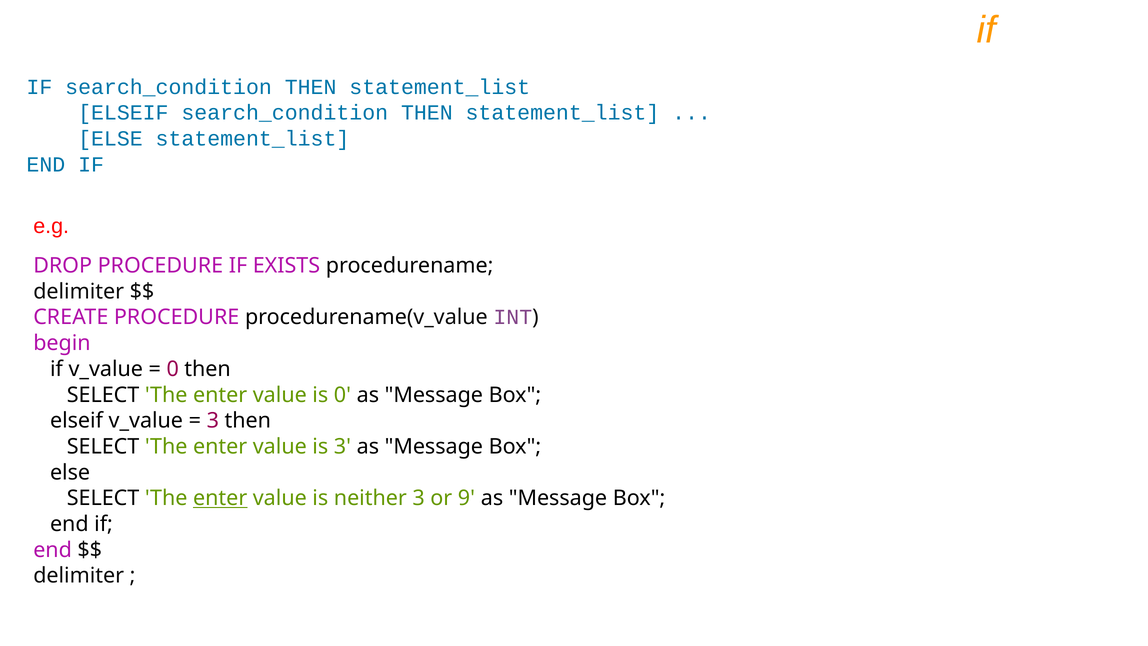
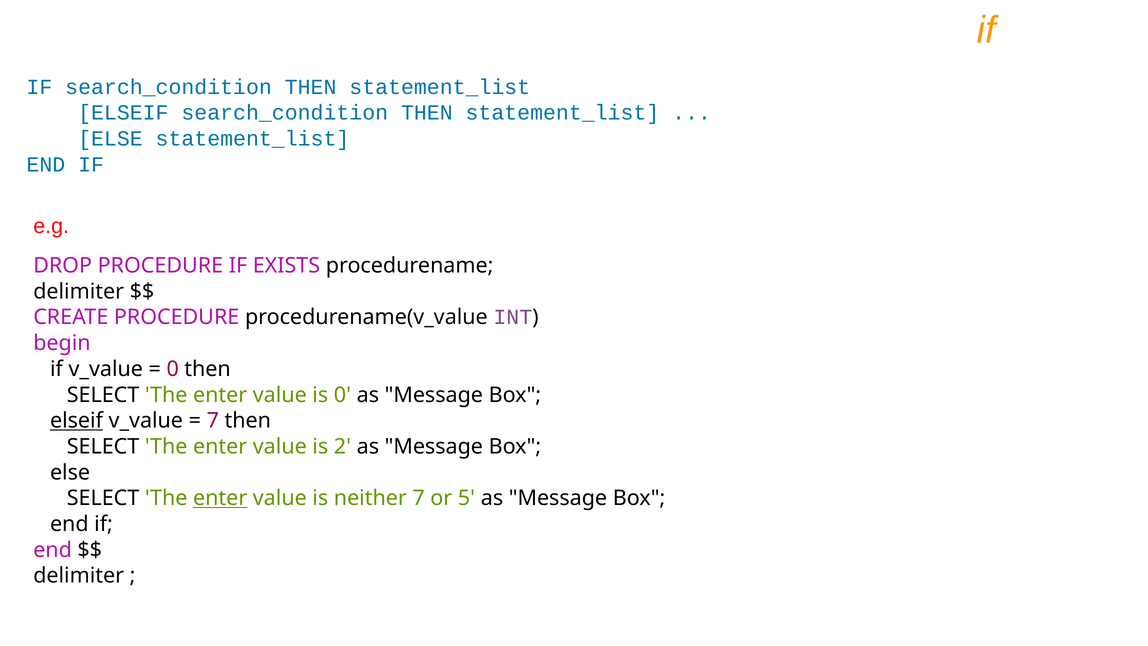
elseif underline: none -> present (77, 421)
3: 3 -> 7 (213, 421)
is 3: 3 -> 2 (342, 446)
neither 3: 3 -> 7 (419, 498)
9: 9 -> 5 (466, 498)
